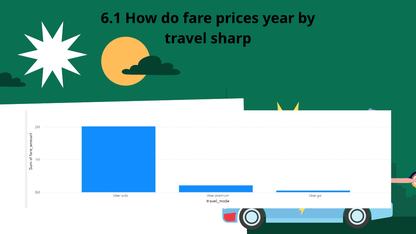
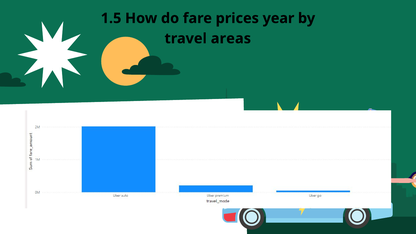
6.1: 6.1 -> 1.5 (111, 18)
sharp: sharp -> areas (231, 39)
